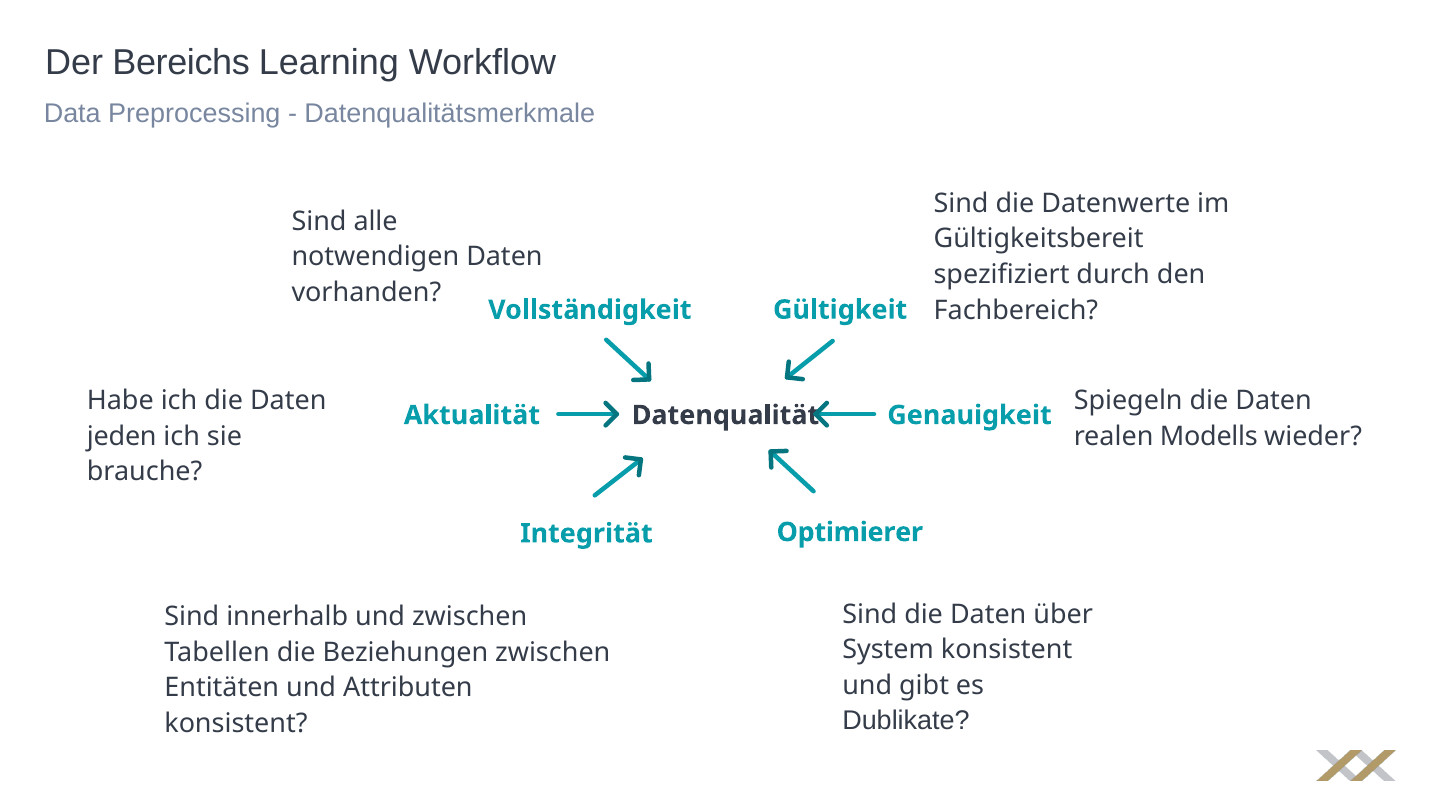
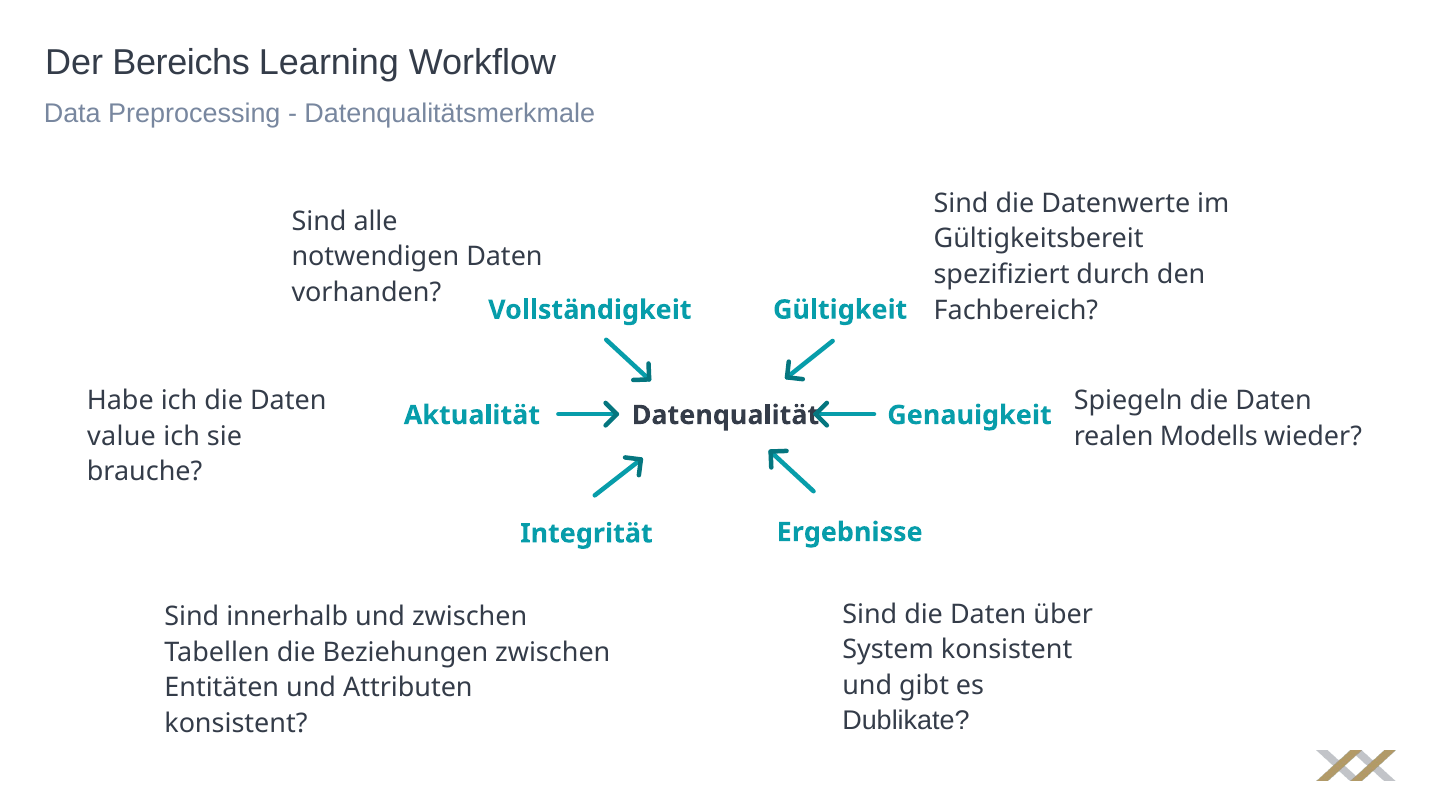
jeden: jeden -> value (122, 436)
Optimierer: Optimierer -> Ergebnisse (850, 533)
